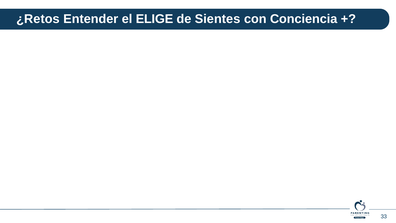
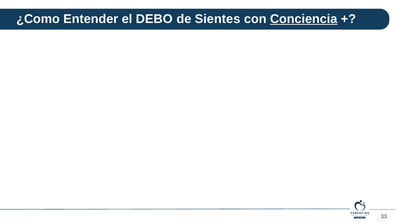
¿Retos: ¿Retos -> ¿Como (38, 19)
ELIGE: ELIGE -> DEBO (154, 19)
Conciencia underline: none -> present (304, 19)
